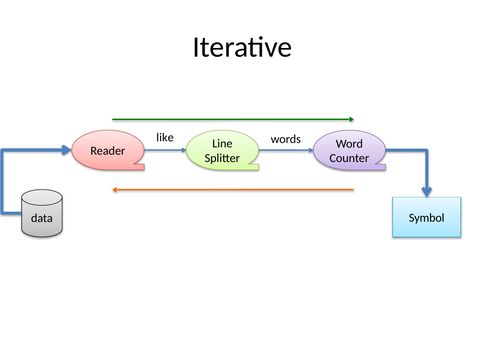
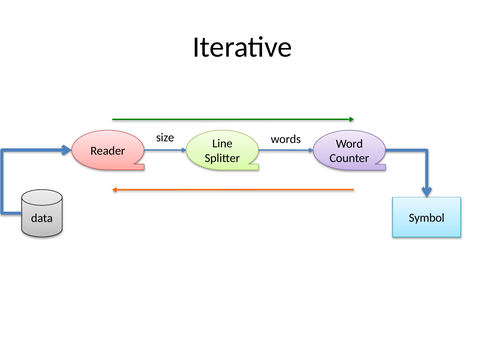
like: like -> size (165, 137)
